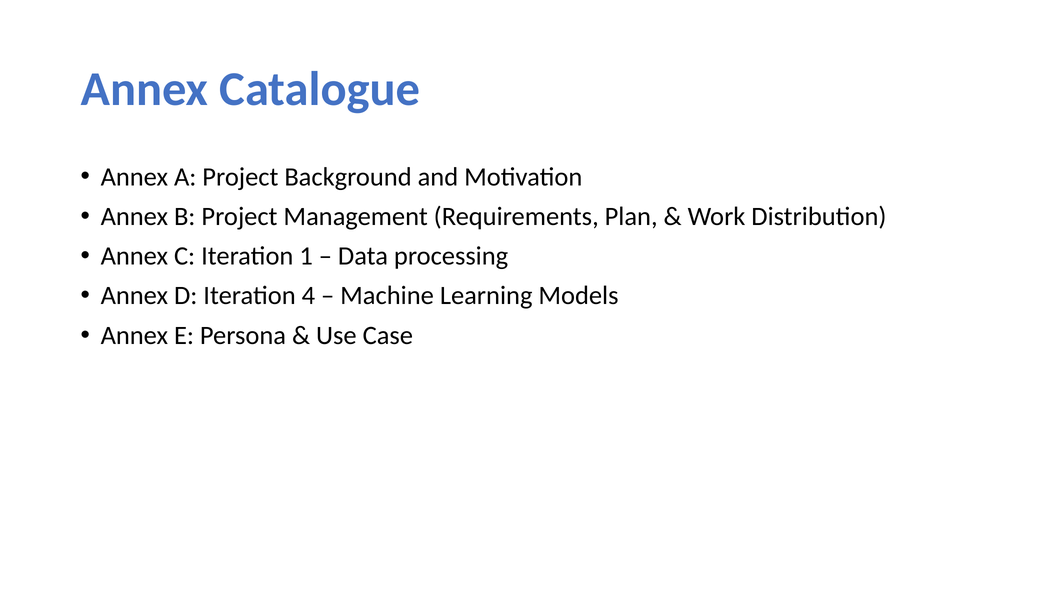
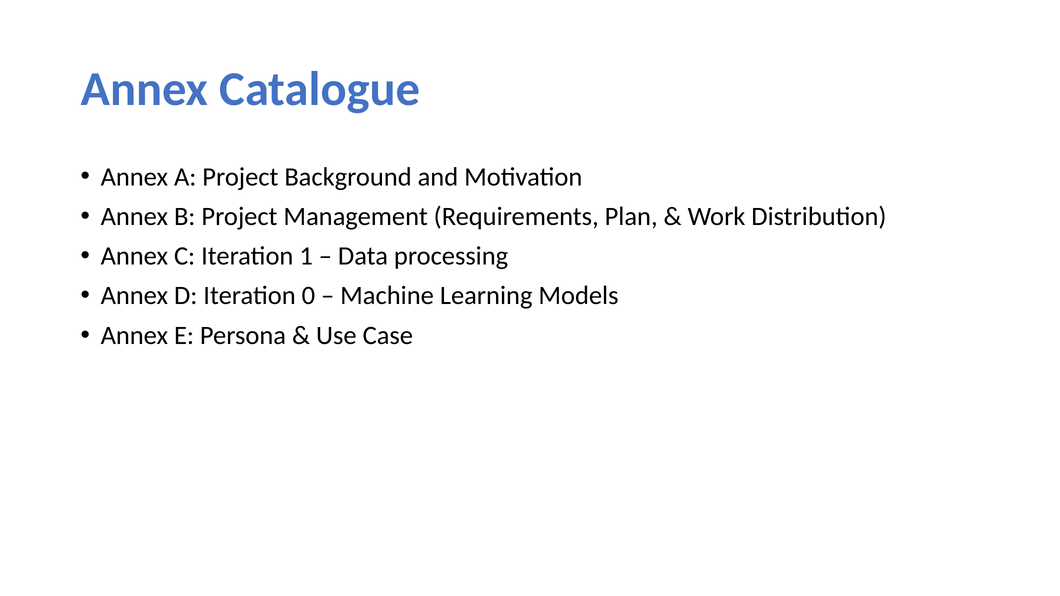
4: 4 -> 0 (308, 296)
